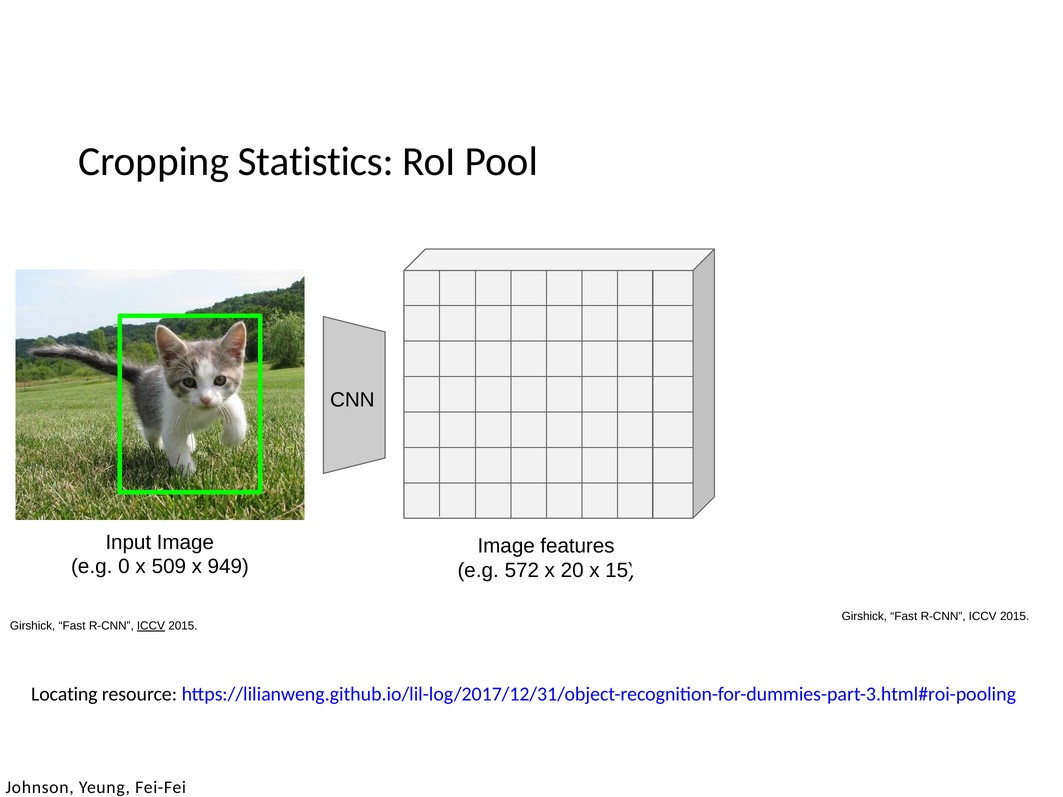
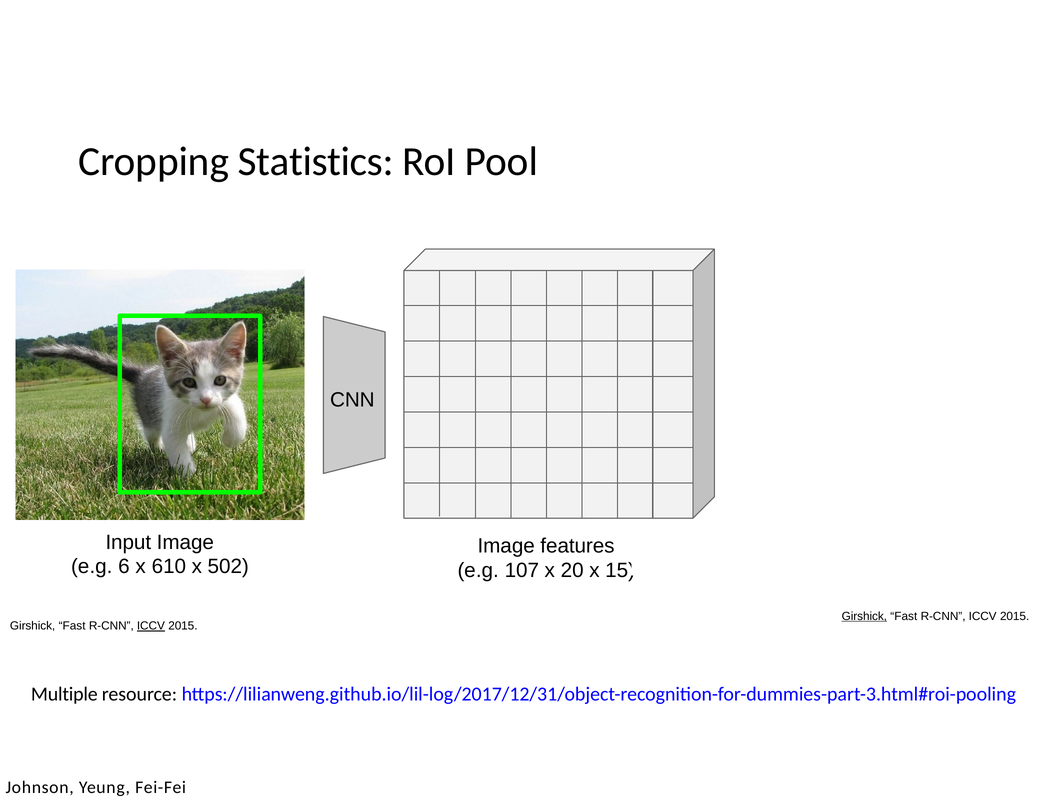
0: 0 -> 6 (124, 567)
509: 509 -> 610 (169, 567)
949: 949 -> 502 (228, 567)
572: 572 -> 107 (522, 570)
Girshick underline: none -> present (864, 616)
Locating: Locating -> Multiple (64, 694)
